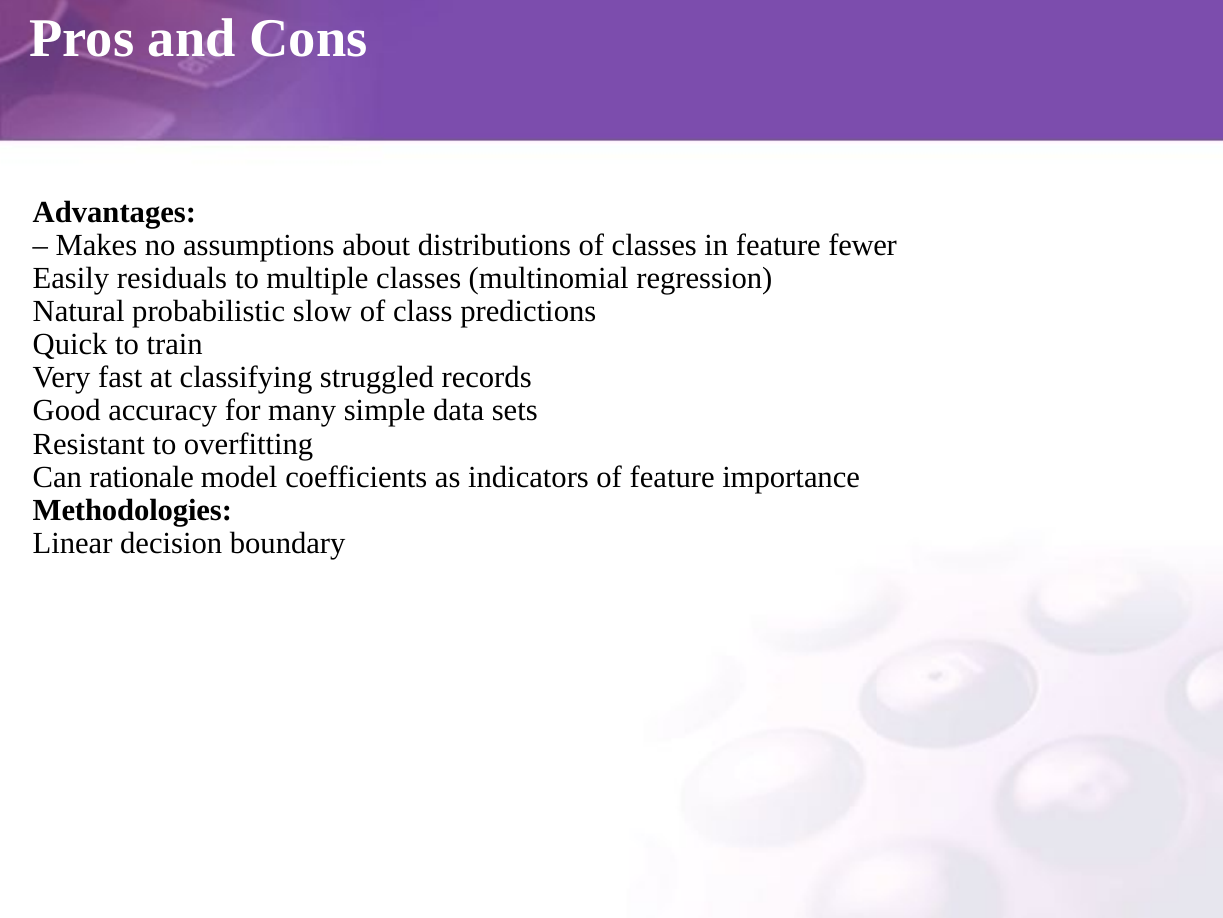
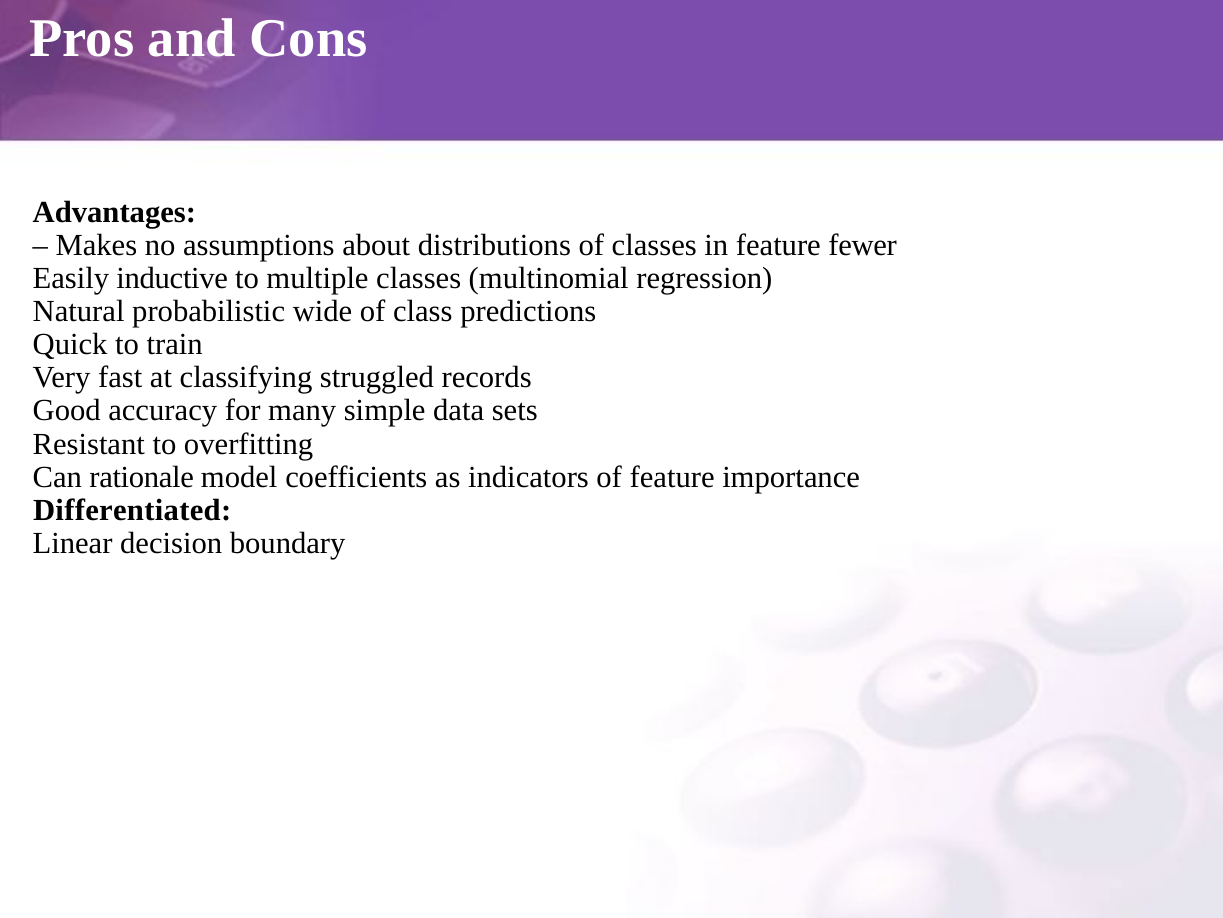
residuals: residuals -> inductive (172, 278)
slow: slow -> wide (323, 312)
Methodologies: Methodologies -> Differentiated (132, 510)
